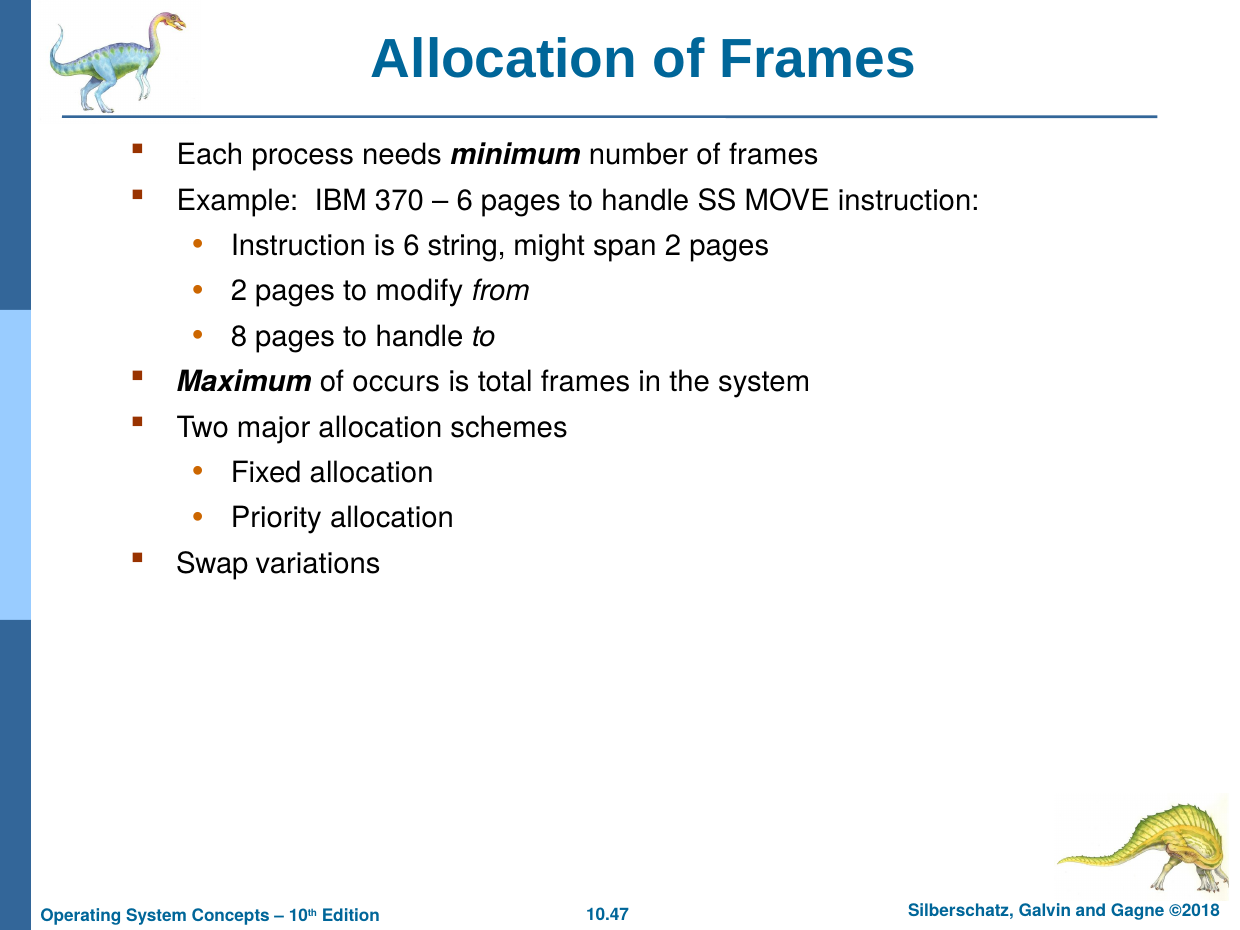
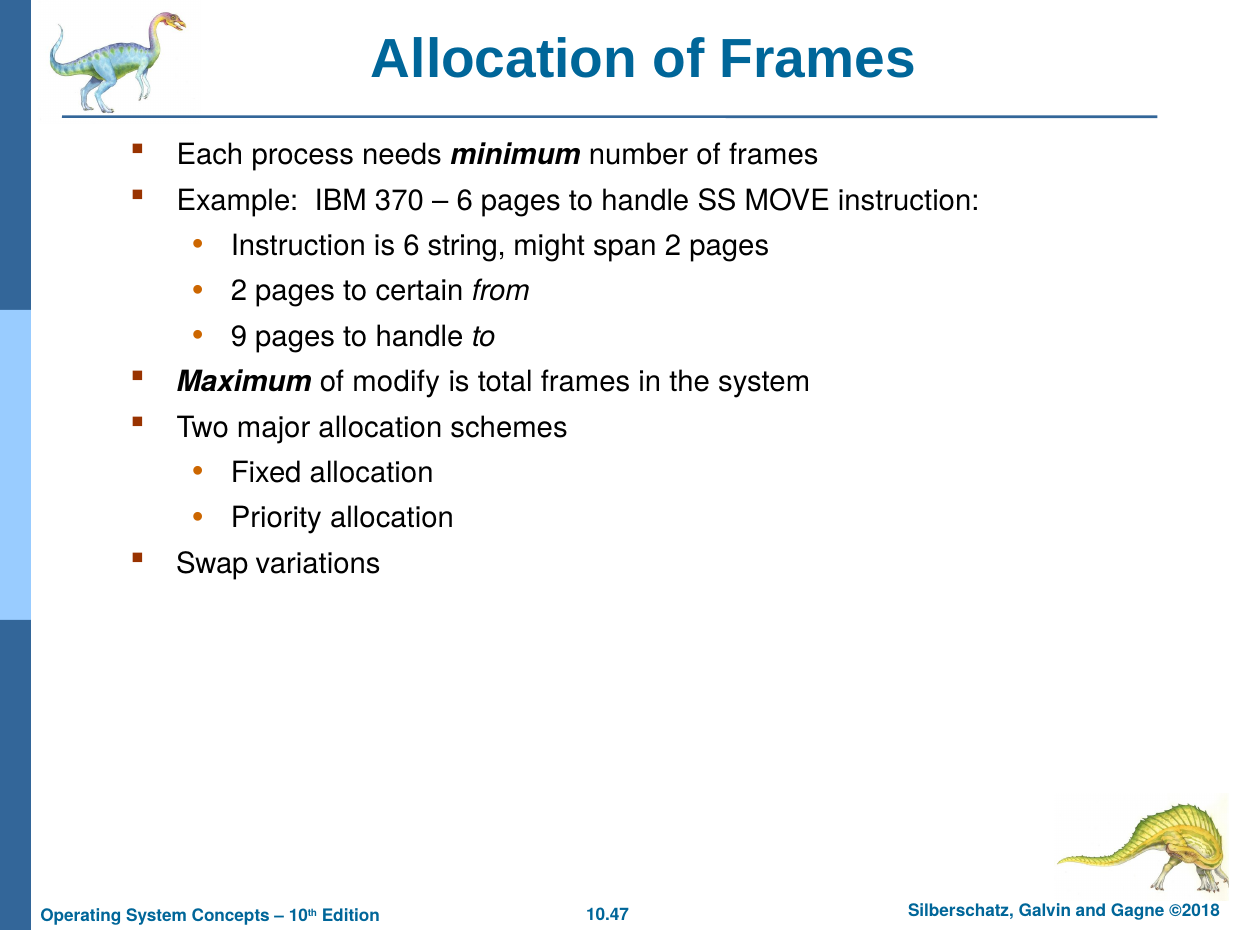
modify: modify -> certain (419, 291)
8: 8 -> 9 (239, 337)
occurs: occurs -> modify (396, 382)
